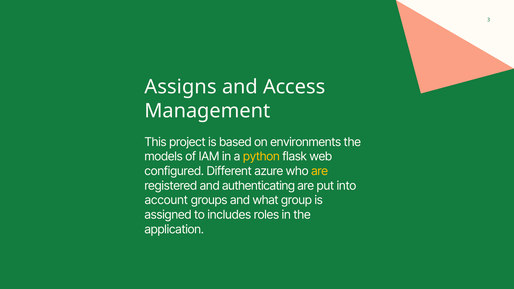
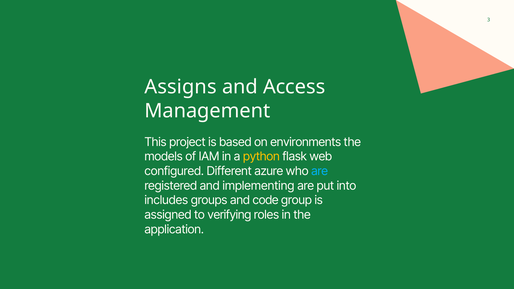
are colour: yellow -> light blue (320, 171)
authenticating: authenticating -> implementing (258, 186)
account: account -> includes (166, 200)
what: what -> code (266, 200)
includes: includes -> verifying (229, 215)
